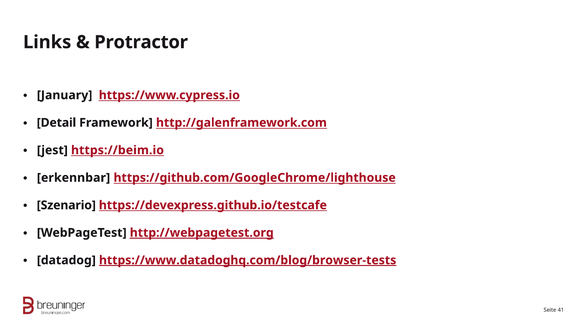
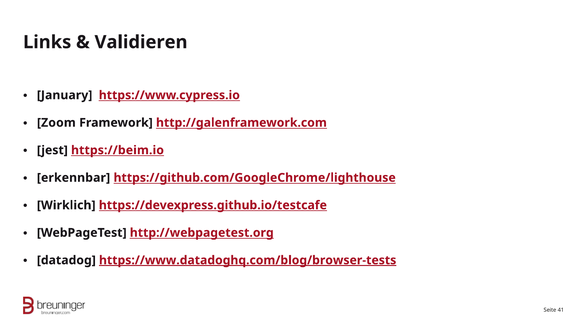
Protractor: Protractor -> Validieren (141, 42)
Detail: Detail -> Zoom (56, 123)
Szenario: Szenario -> Wirklich (66, 205)
http://webpagetest.org underline: present -> none (202, 233)
